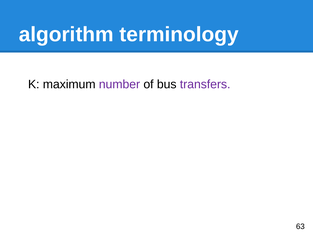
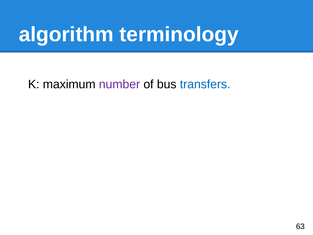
transfers colour: purple -> blue (205, 84)
